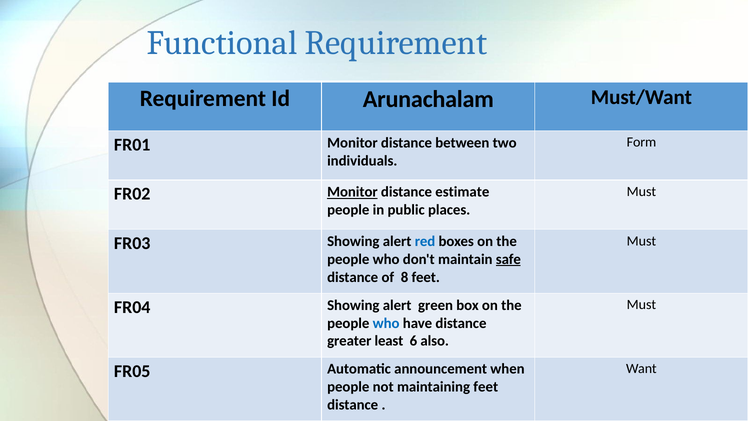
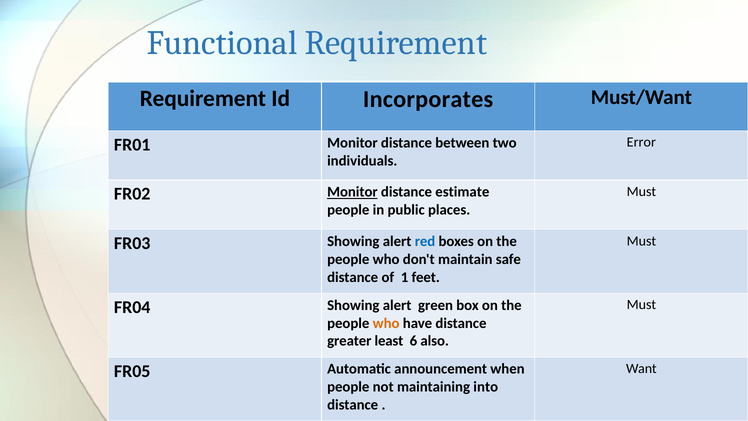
Arunachalam: Arunachalam -> Incorporates (428, 99)
Form: Form -> Error (641, 142)
safe underline: present -> none (508, 259)
8: 8 -> 1 (405, 277)
who colour: blue -> orange (386, 323)
maintaining feet: feet -> into (486, 387)
